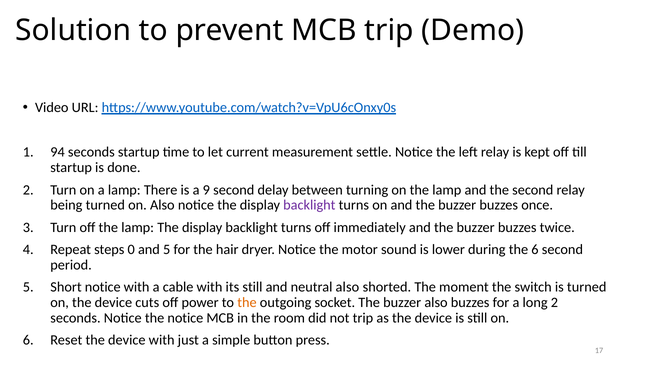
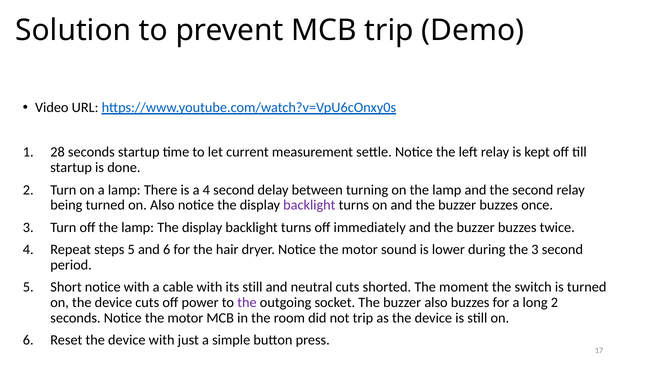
94: 94 -> 28 (58, 152)
a 9: 9 -> 4 (206, 190)
steps 0: 0 -> 5 (131, 250)
and 5: 5 -> 6 (167, 250)
the 6: 6 -> 3 (535, 250)
neutral also: also -> cuts (348, 287)
the colour: orange -> purple (247, 303)
seconds Notice the notice: notice -> motor (185, 318)
